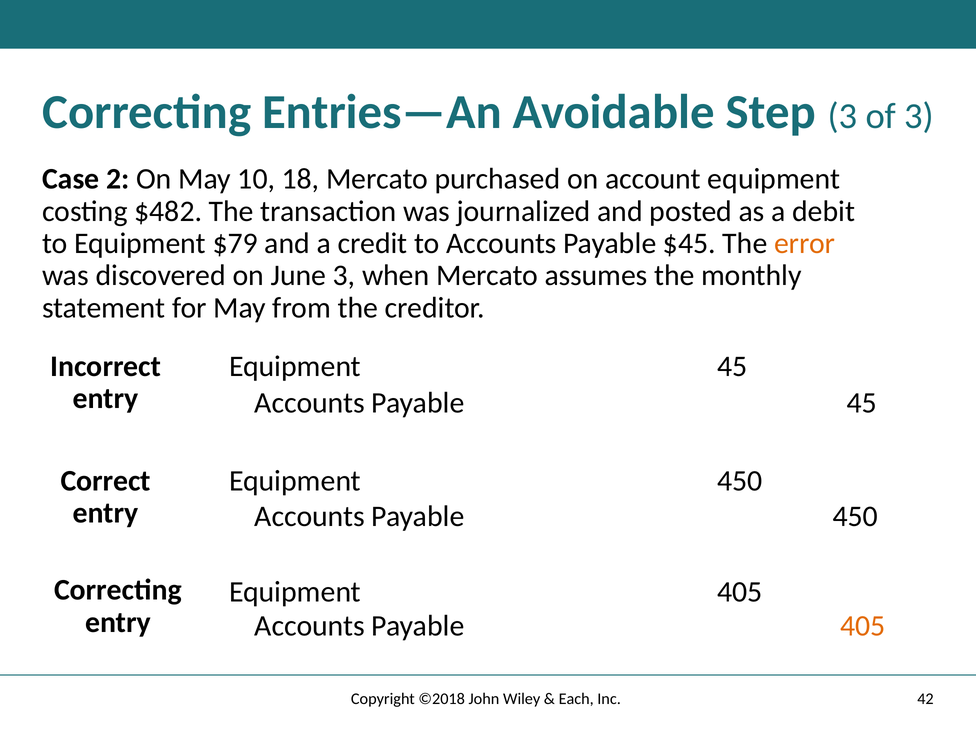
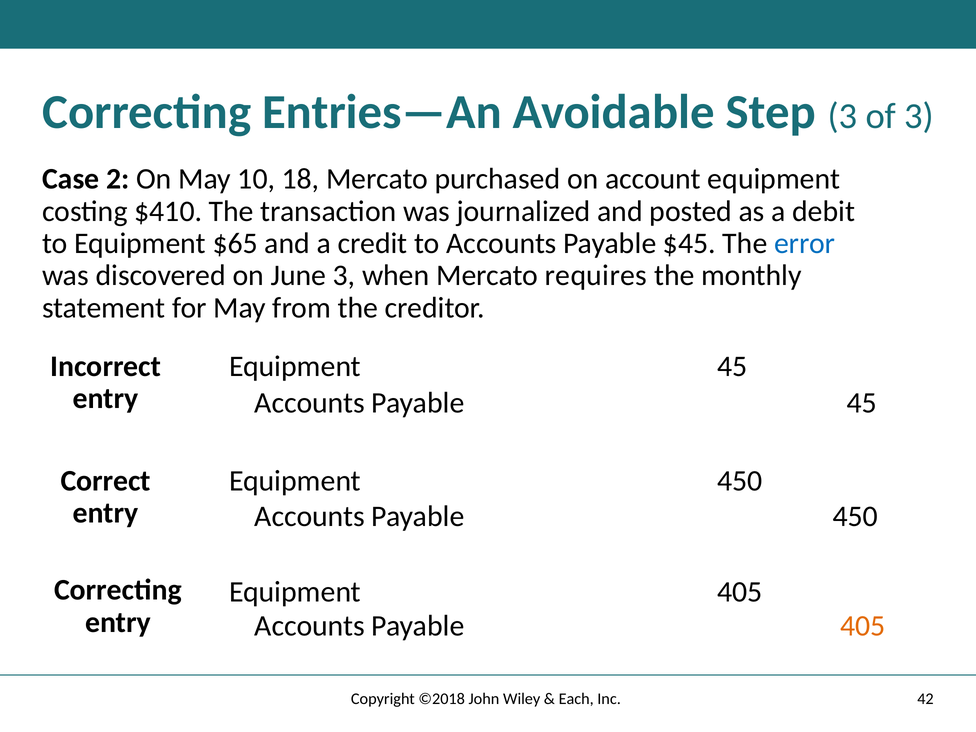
$482: $482 -> $410 (168, 211)
$79: $79 -> $65 (235, 243)
error colour: orange -> blue (805, 243)
assumes: assumes -> requires (596, 276)
